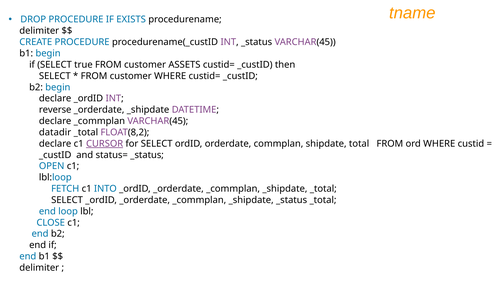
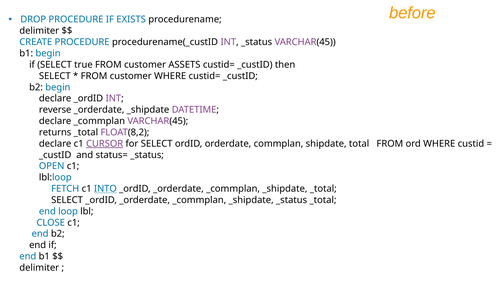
tname: tname -> before (412, 13)
datadir: datadir -> returns (55, 133)
INTO underline: none -> present (105, 189)
